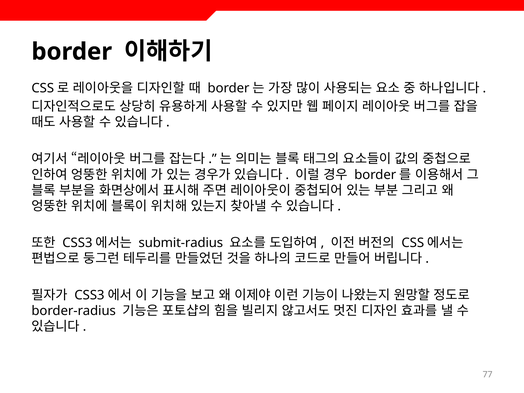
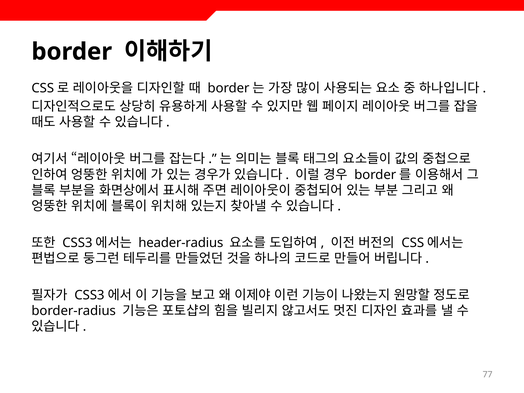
submit-radius: submit-radius -> header-radius (181, 243)
